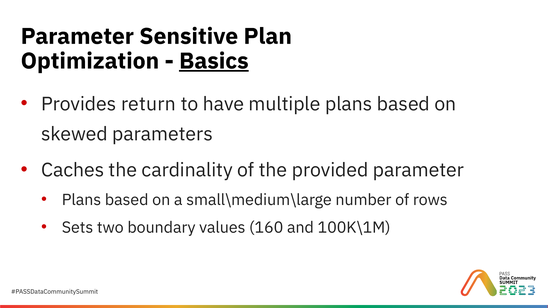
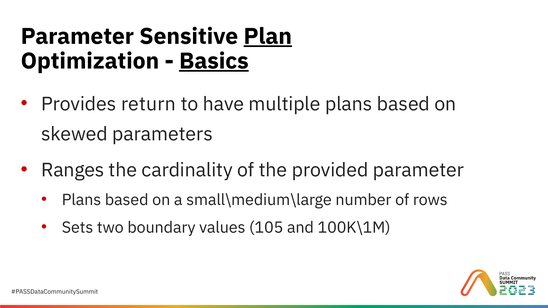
Plan underline: none -> present (268, 36)
Caches: Caches -> Ranges (73, 170)
160: 160 -> 105 (266, 228)
